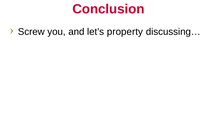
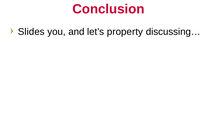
Screw: Screw -> Slides (31, 32)
